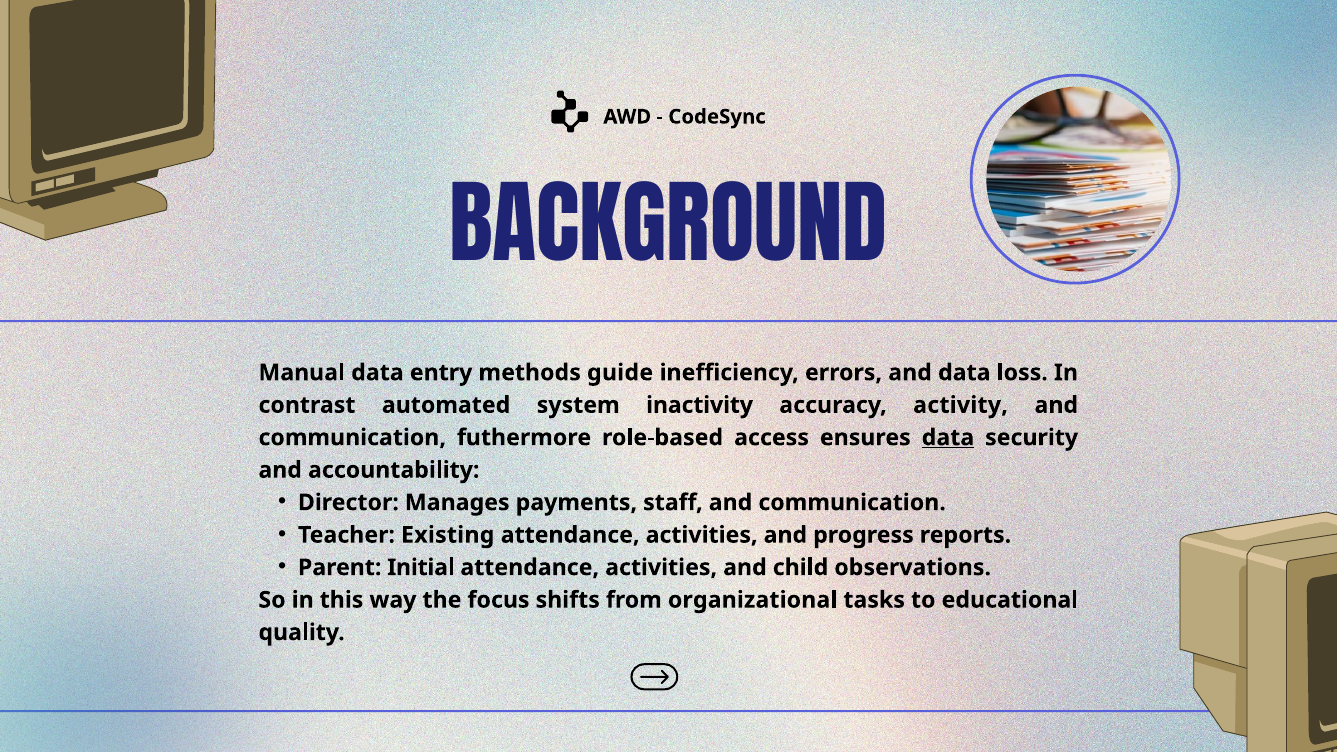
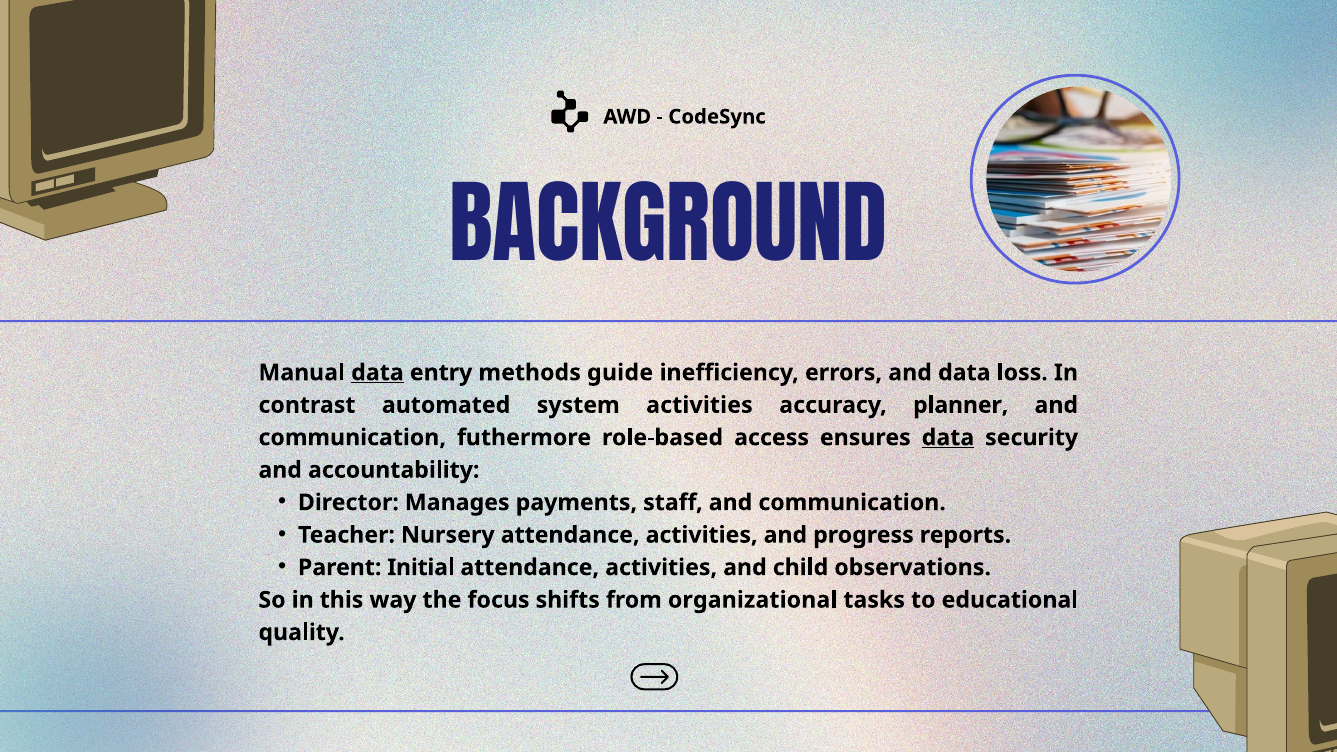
data underline: none -> present (377, 373)
system inactivity: inactivity -> activities (699, 405)
activity: activity -> planner (961, 405)
Existing: Existing -> Nursery (448, 535)
